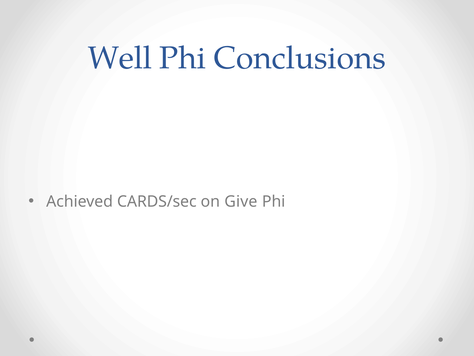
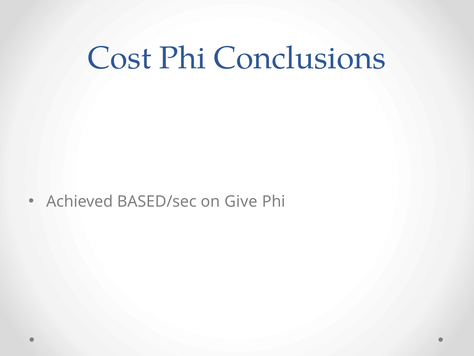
Well: Well -> Cost (120, 58)
CARDS/sec: CARDS/sec -> BASED/sec (157, 201)
